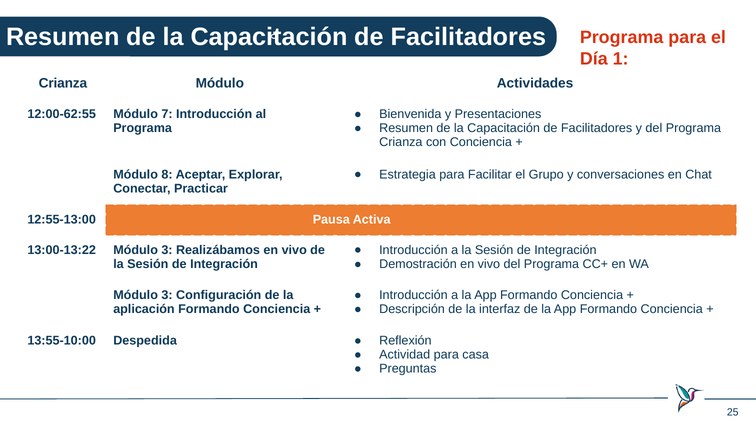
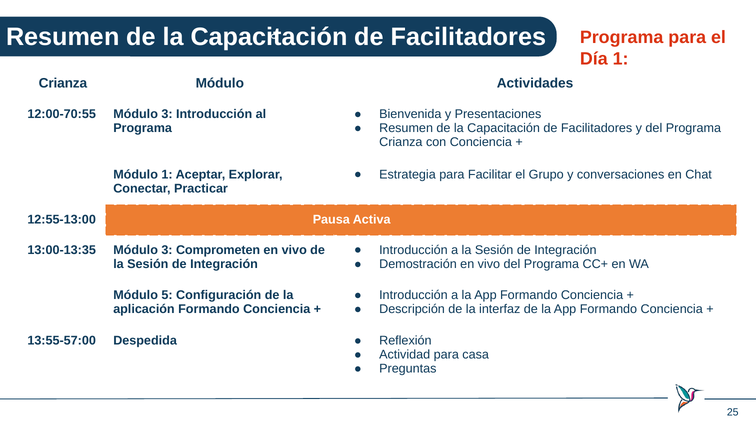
12:00-62:55: 12:00-62:55 -> 12:00-70:55 (62, 114)
7: 7 -> 3 (167, 114)
Módulo 8: 8 -> 1 (167, 174)
13:00-13:22: 13:00-13:22 -> 13:00-13:35 (62, 250)
Realizábamos: Realizábamos -> Comprometen (218, 250)
3: 3 -> 5 (167, 295)
13:55-10:00: 13:55-10:00 -> 13:55-57:00 (62, 341)
